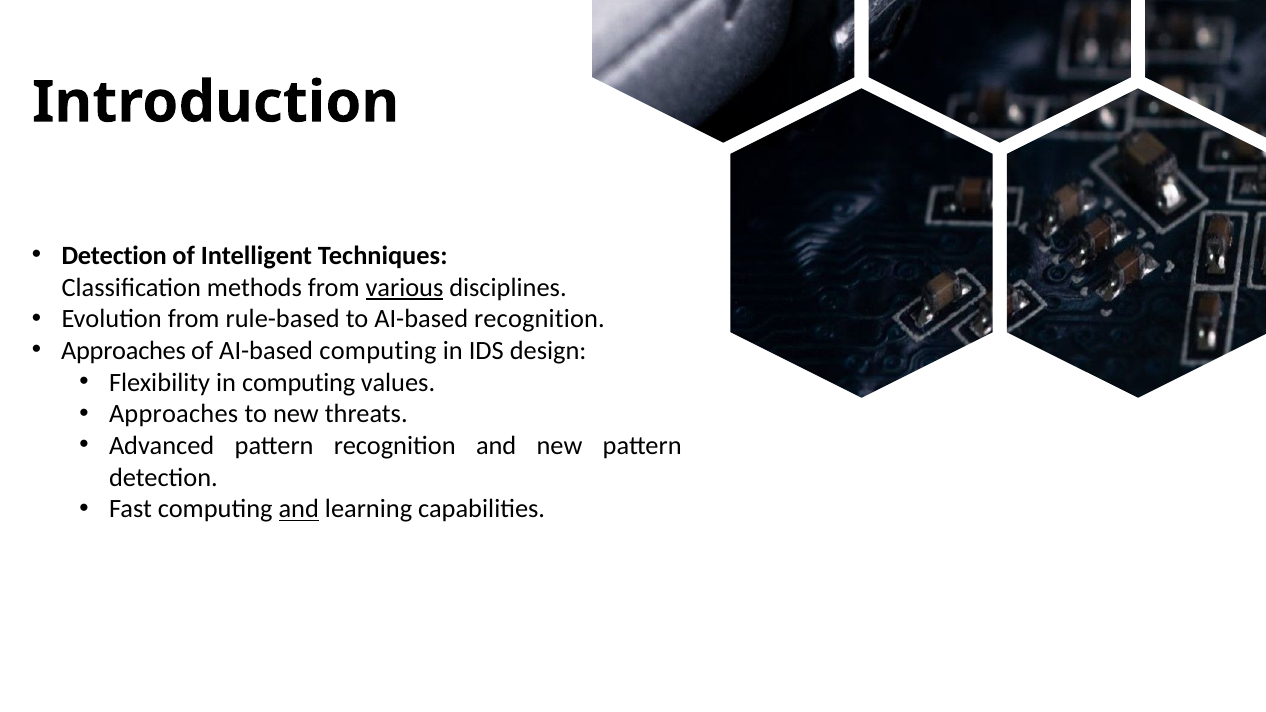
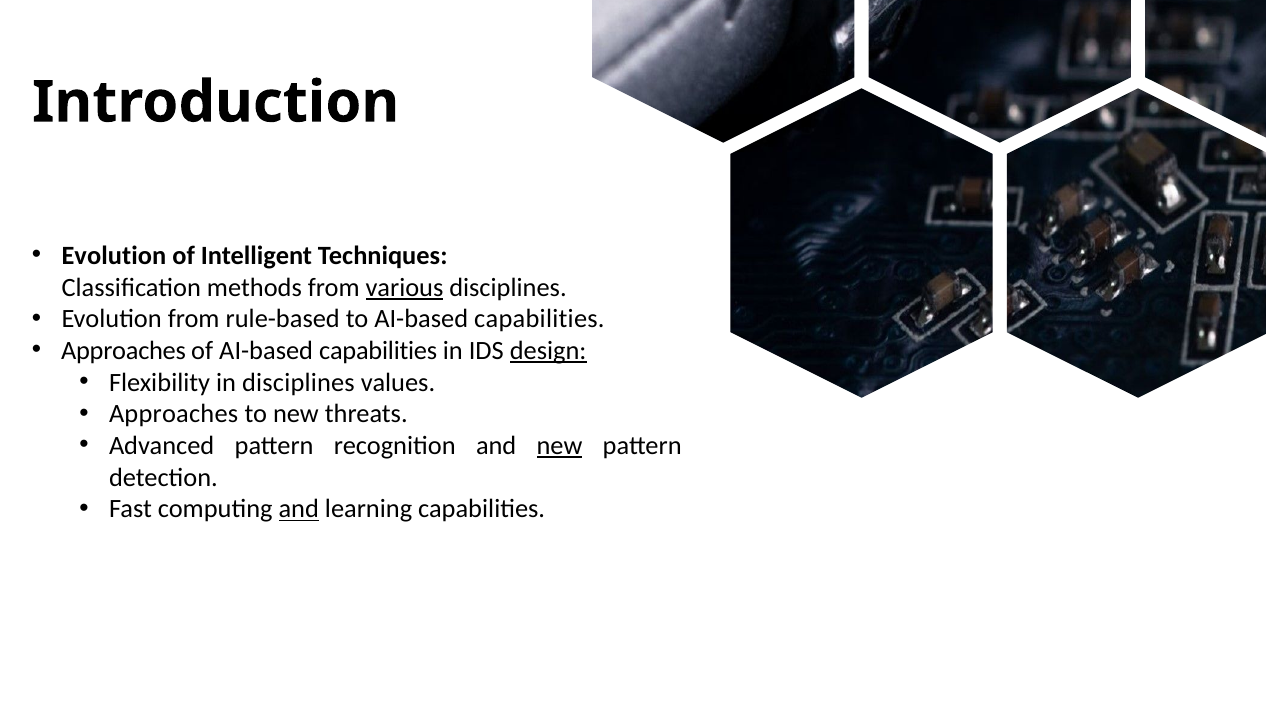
Detection: Detection -> Evolution (114, 256)
to AI-based recognition: recognition -> capabilities (539, 319)
of AI-based computing: computing -> capabilities (378, 351)
design underline: none -> present (548, 351)
in computing: computing -> disciplines (298, 382)
new underline: none -> present (560, 446)
